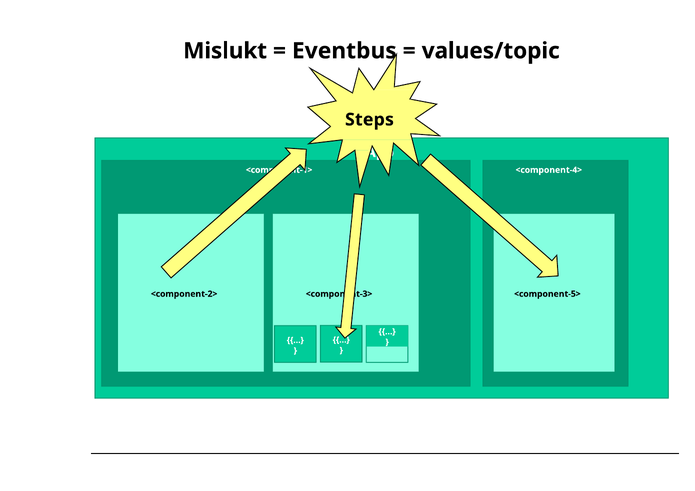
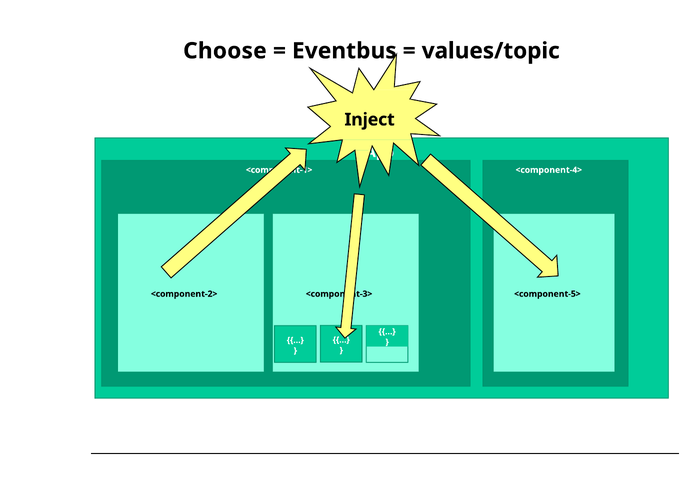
Mislukt: Mislukt -> Choose (225, 51)
Steps: Steps -> Inject (370, 120)
